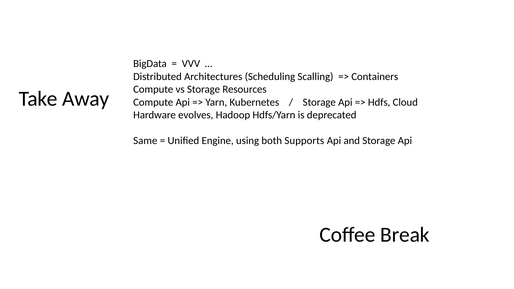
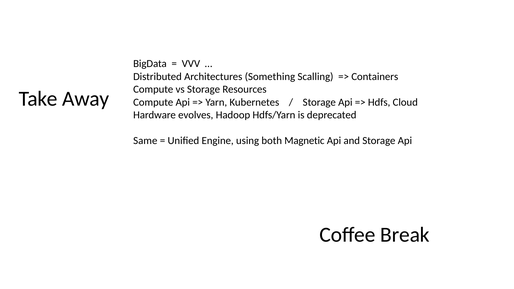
Scheduling: Scheduling -> Something (270, 77)
Supports: Supports -> Magnetic (304, 141)
